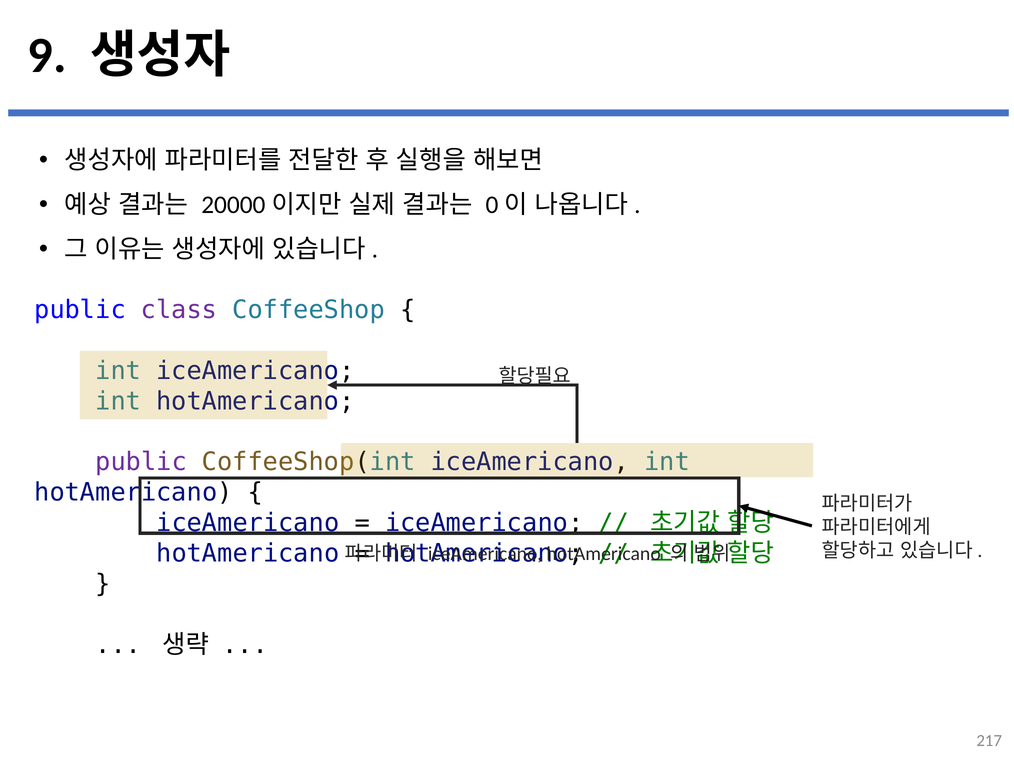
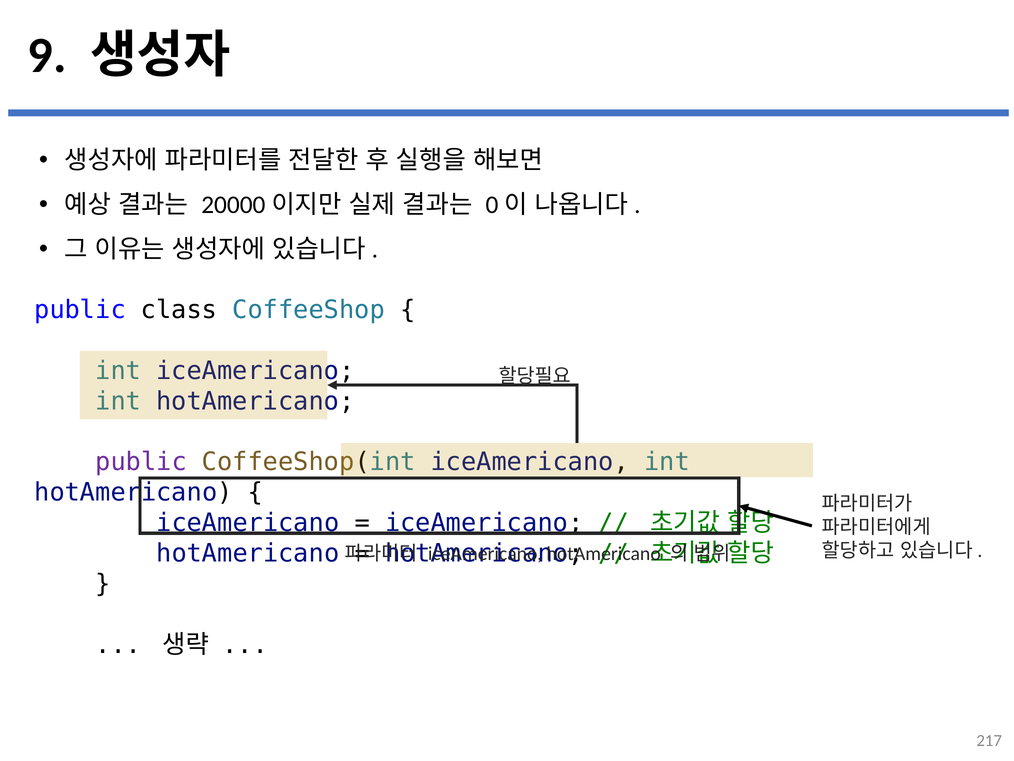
class colour: purple -> black (179, 310)
